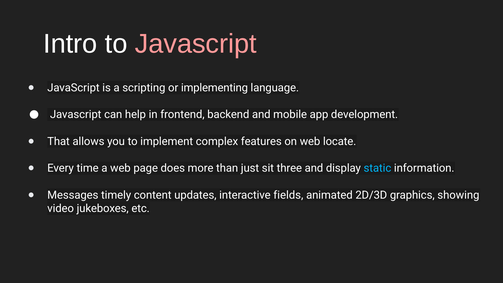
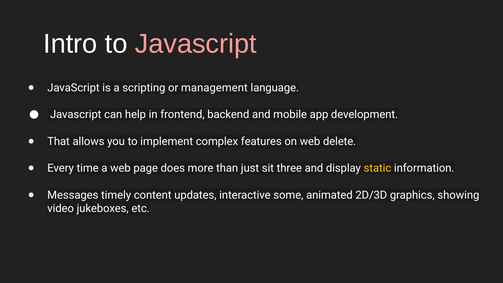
implementing: implementing -> management (214, 88)
locate: locate -> delete (340, 141)
static colour: light blue -> yellow (377, 168)
fields: fields -> some (288, 195)
